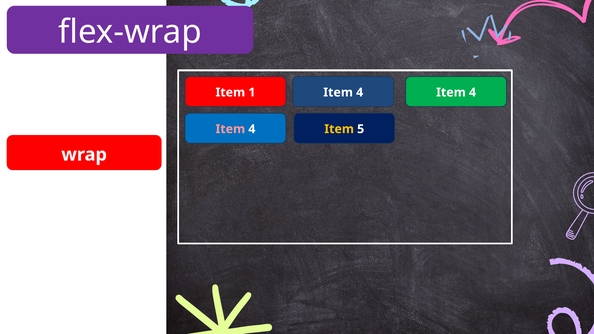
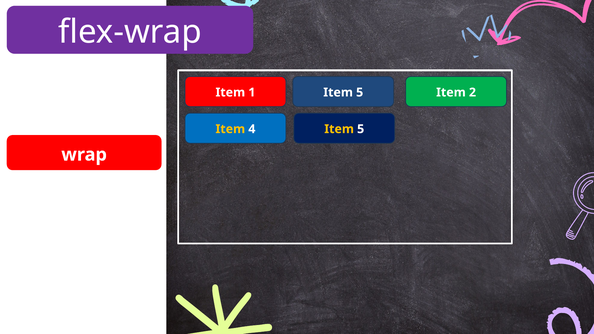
1 Item 4: 4 -> 5 (360, 92)
4: 4 -> 2 (472, 92)
Item colour: pink -> yellow (230, 129)
